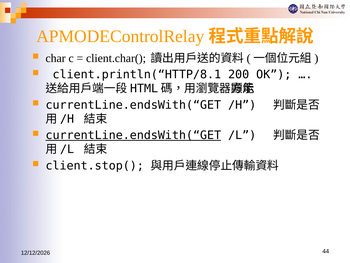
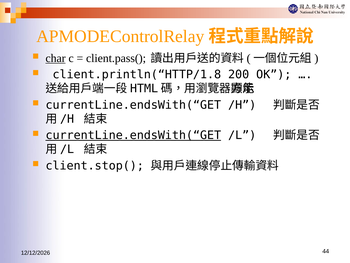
char underline: none -> present (56, 58)
client.char(: client.char( -> client.pass( (116, 58)
client.println(“HTTP/8.1: client.println(“HTTP/8.1 -> client.println(“HTTP/1.8 (137, 74)
